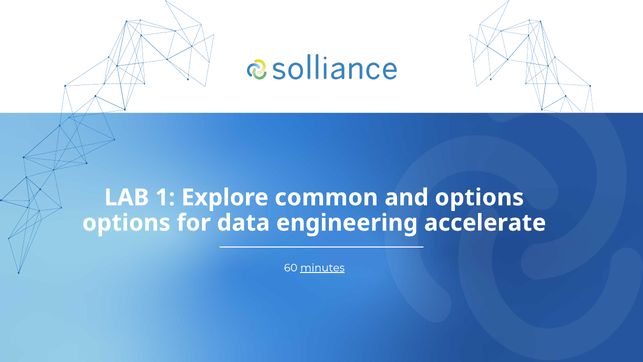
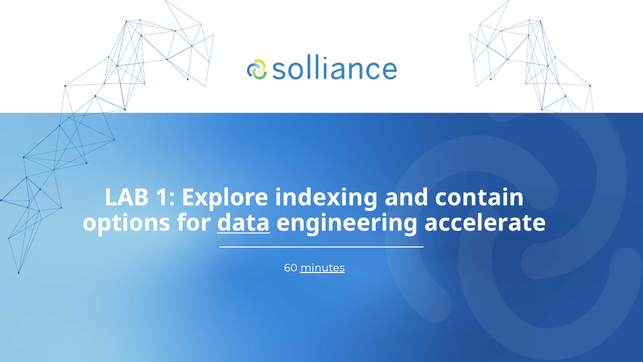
common: common -> indexing (326, 197)
and options: options -> contain (479, 197)
data underline: none -> present (243, 223)
